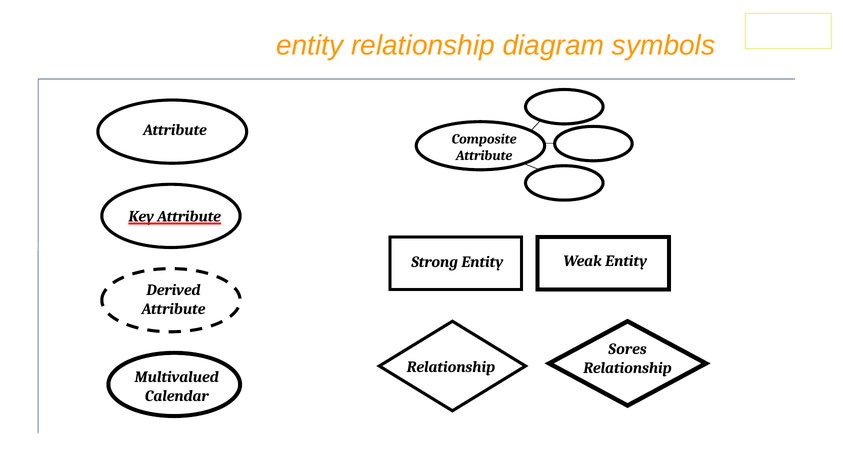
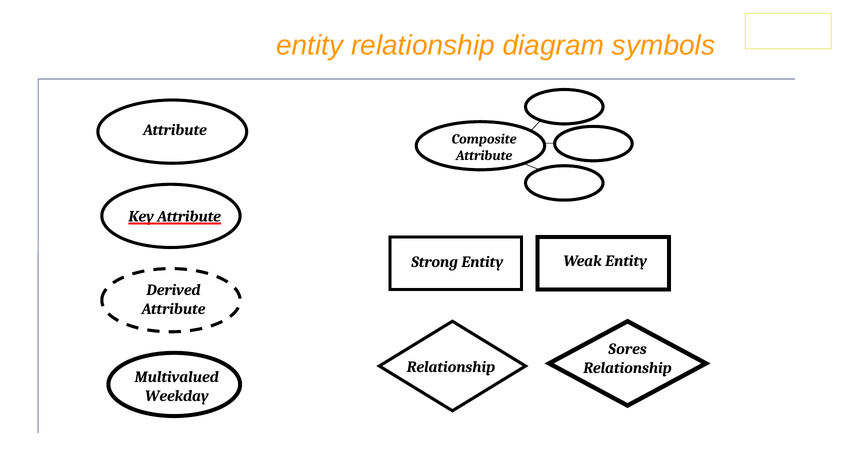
Calendar: Calendar -> Weekday (177, 396)
